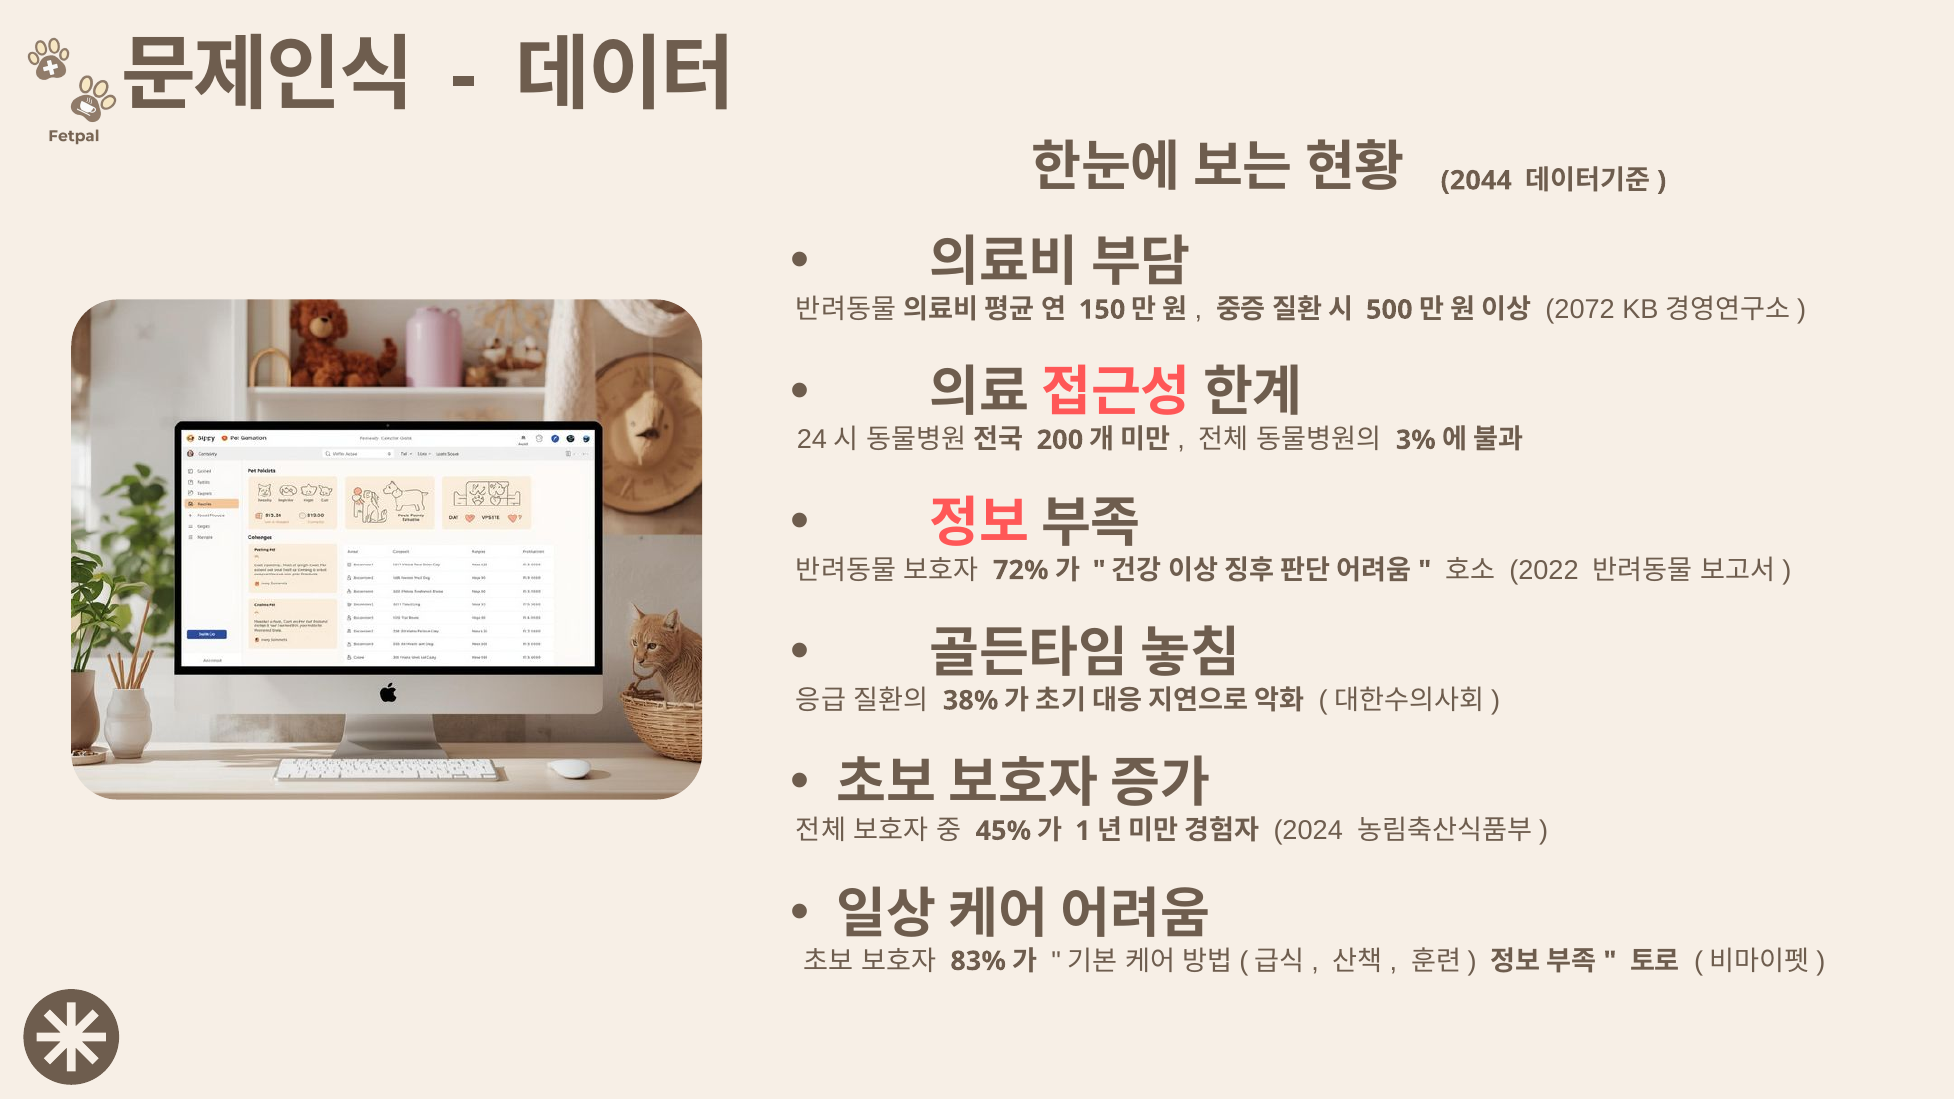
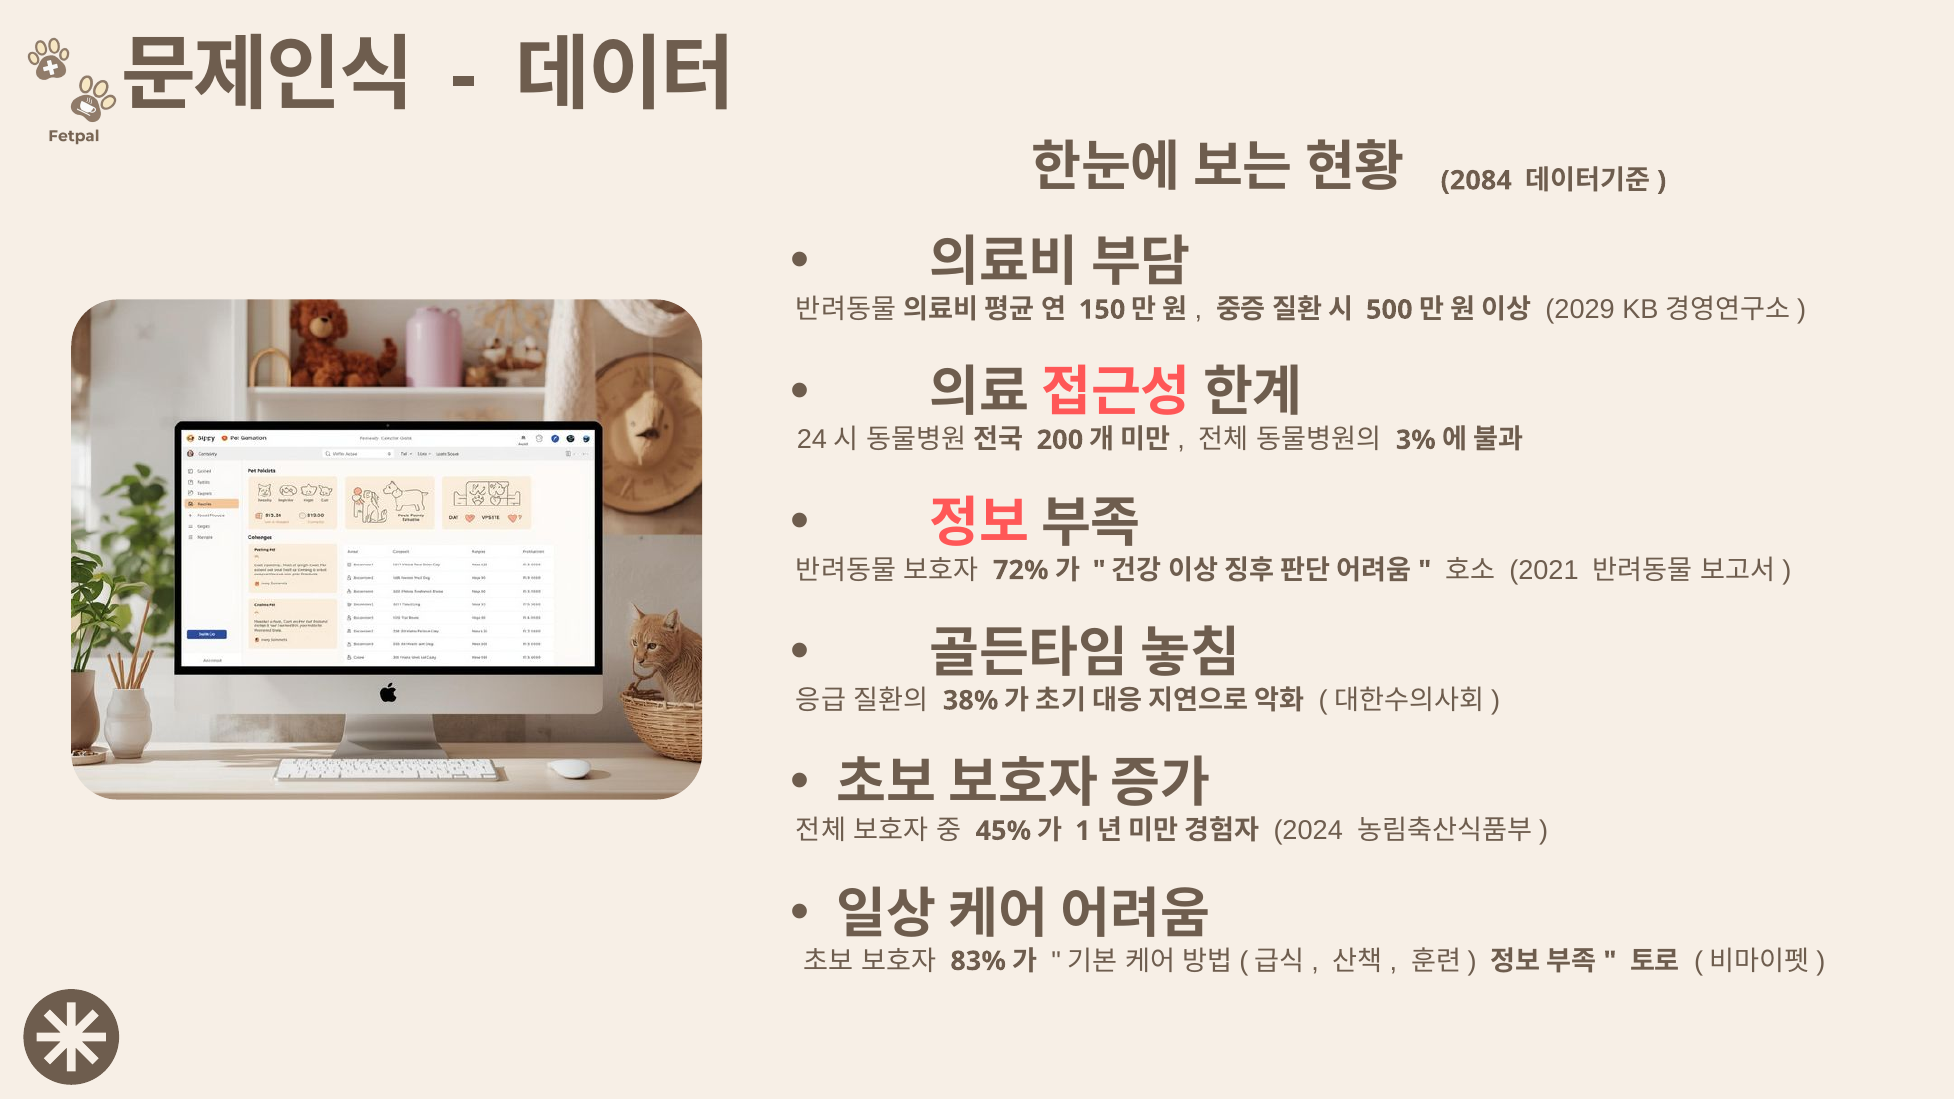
2044: 2044 -> 2084 (1476, 181)
2072: 2072 -> 2029 (1580, 310)
2022: 2022 -> 2021 (1544, 570)
